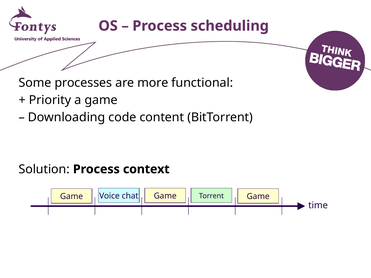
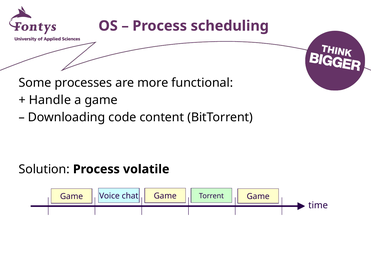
Priority: Priority -> Handle (50, 100)
context: context -> volatile (146, 169)
